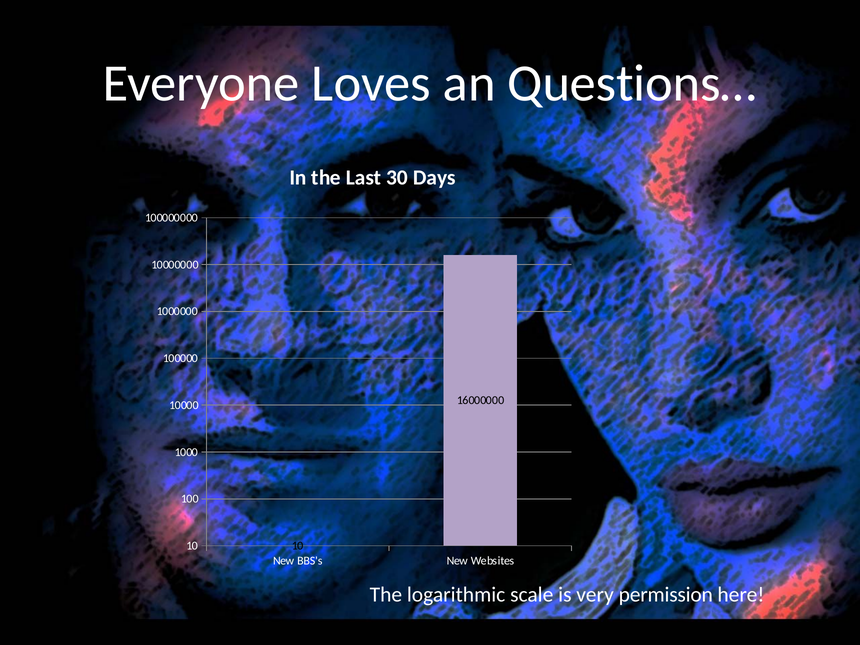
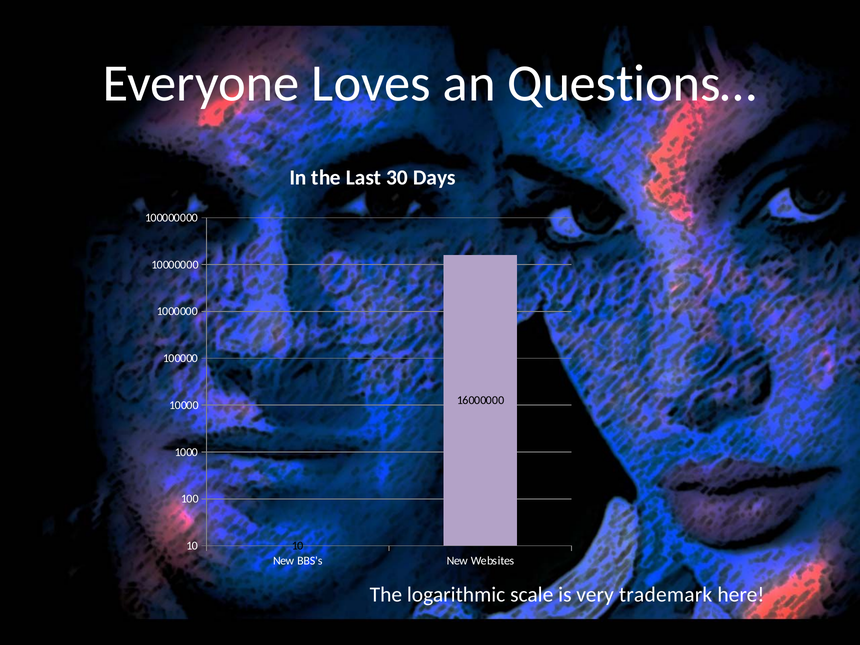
permission: permission -> trademark (666, 595)
